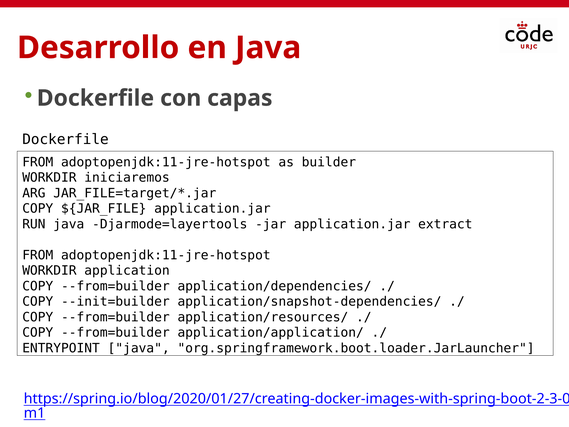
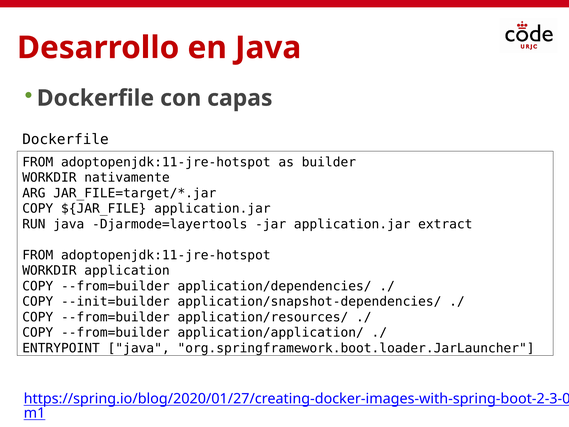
iniciaremos: iniciaremos -> nativamente (127, 178)
